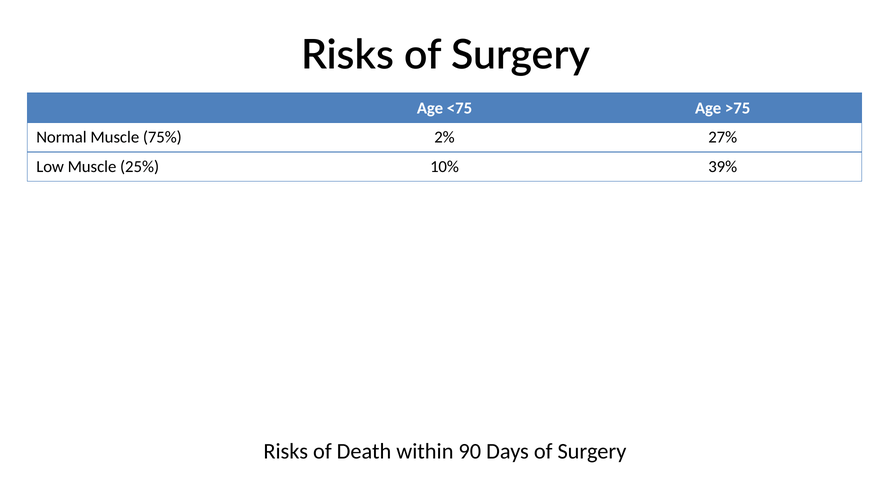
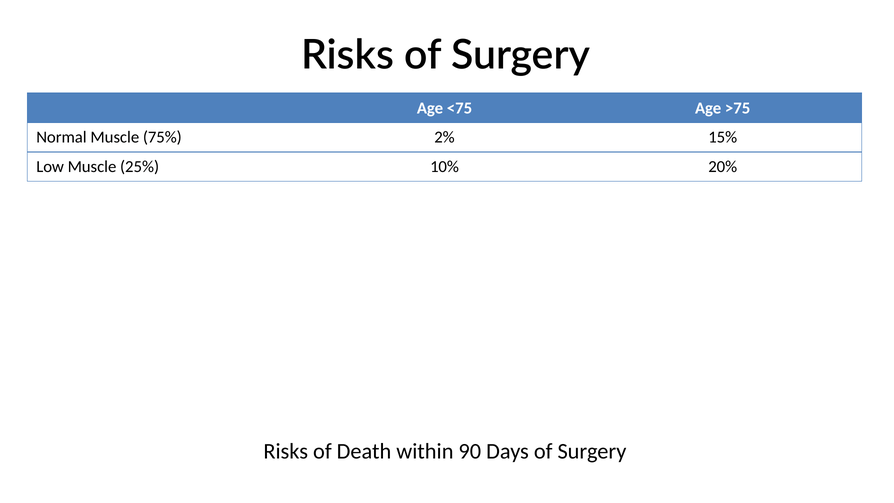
27%: 27% -> 15% (723, 137)
39%: 39% -> 20% (723, 167)
